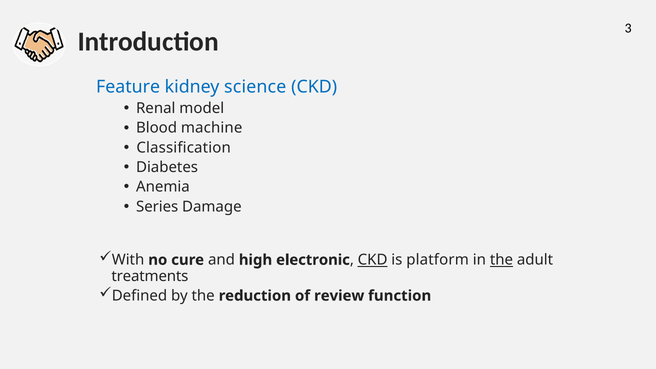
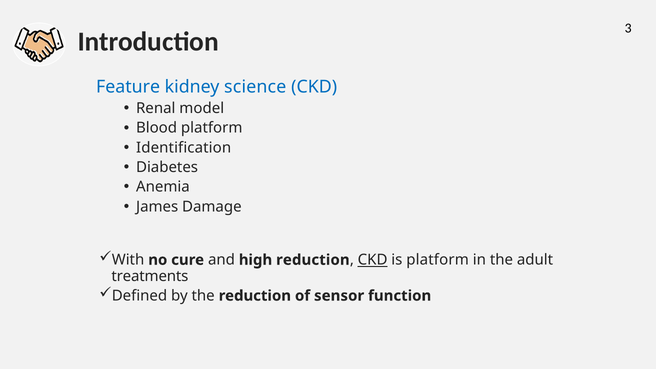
Blood machine: machine -> platform (212, 128)
Classification: Classification -> Identification (184, 148)
Series: Series -> James (157, 207)
high electronic: electronic -> reduction (313, 260)
the underline: present -> none (501, 260)
review: review -> sensor (339, 296)
